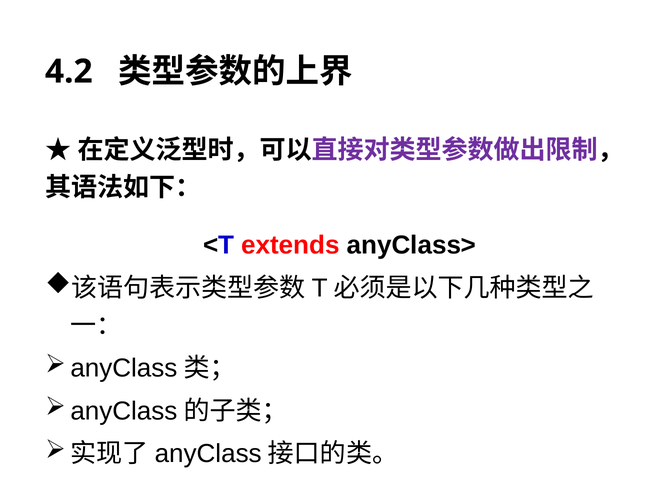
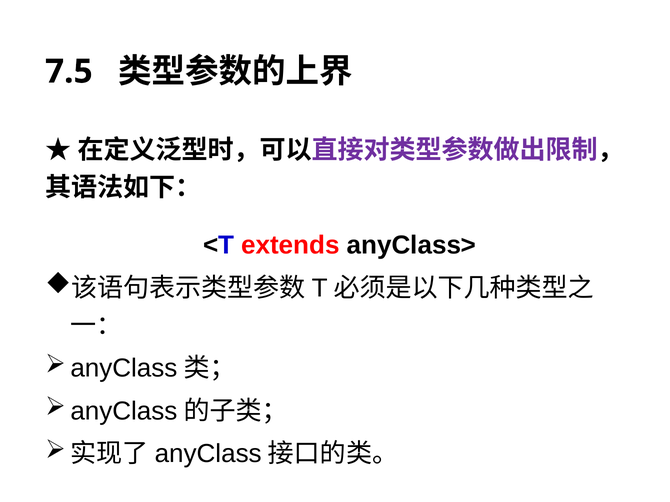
4.2: 4.2 -> 7.5 (69, 72)
